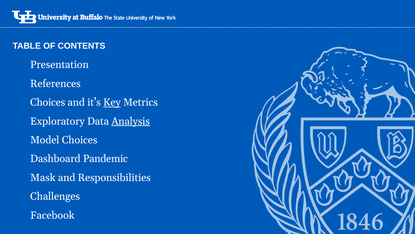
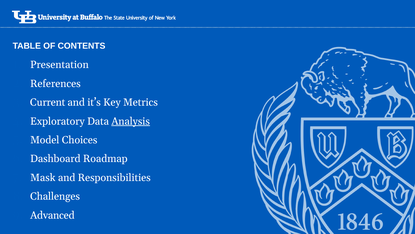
Choices: Choices -> Current (48, 102)
Key underline: present -> none (112, 102)
Pandemic: Pandemic -> Roadmap (105, 158)
Facebook: Facebook -> Advanced (52, 215)
